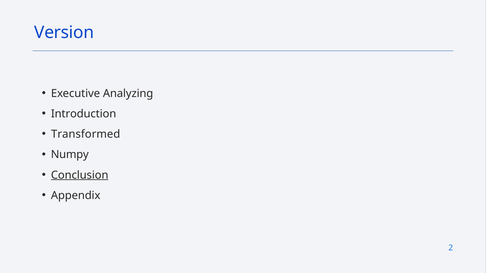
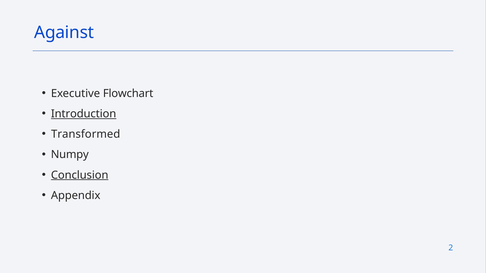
Version: Version -> Against (64, 32)
Analyzing: Analyzing -> Flowchart (128, 94)
Introduction underline: none -> present (84, 114)
